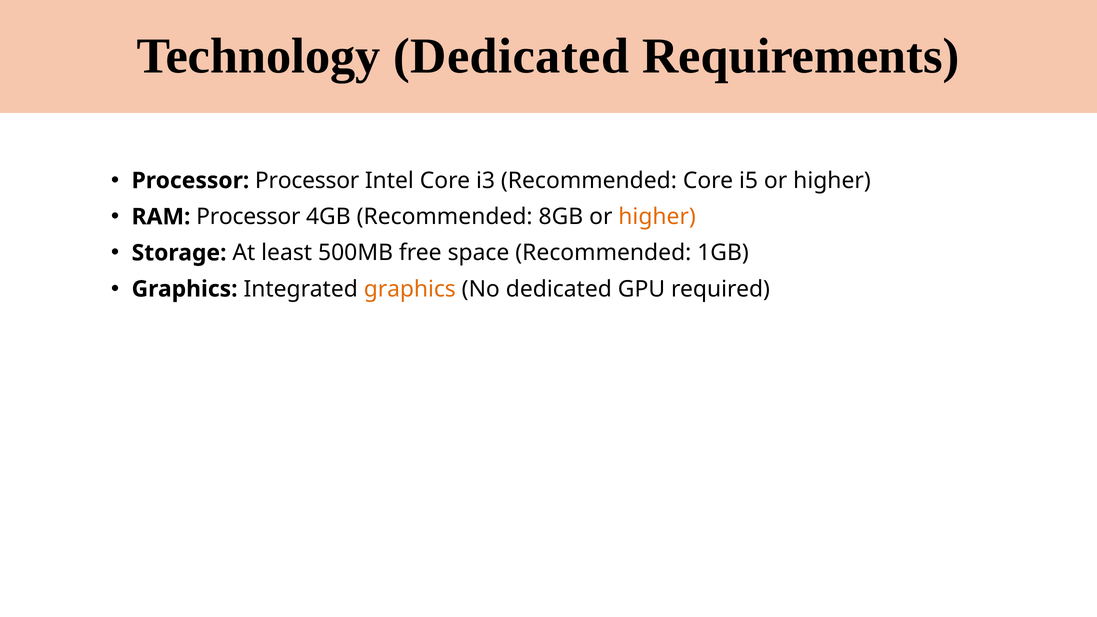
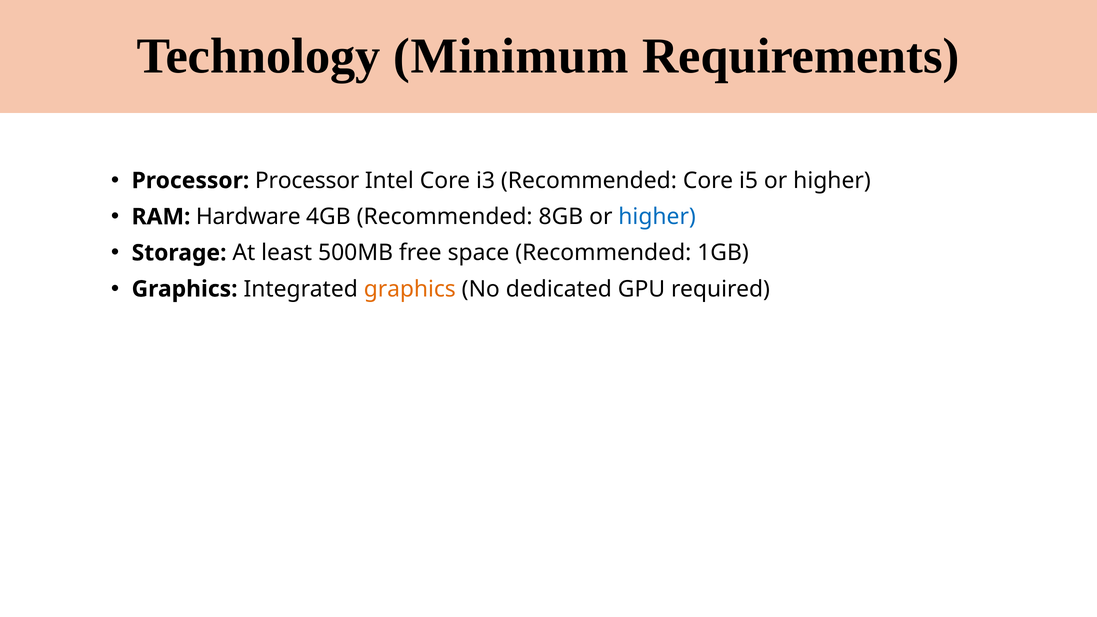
Technology Dedicated: Dedicated -> Minimum (511, 56)
RAM Processor: Processor -> Hardware (248, 217)
higher colour: orange -> blue (657, 217)
